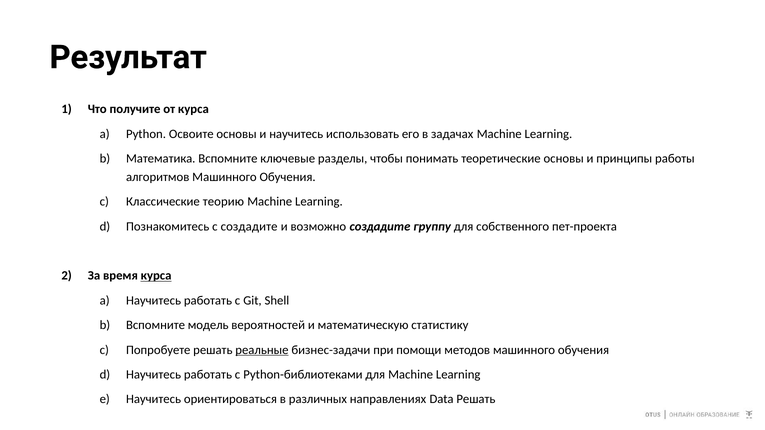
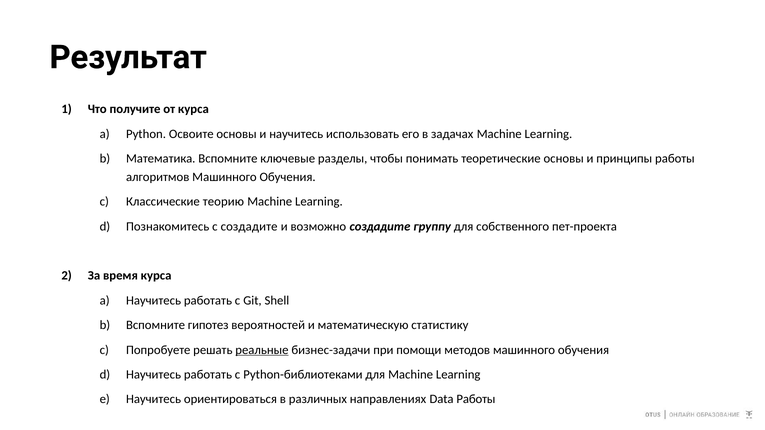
курса underline: present -> none (156, 276)
модель: модель -> гипотез (208, 325)
Data Решать: Решать -> Работы (476, 400)
